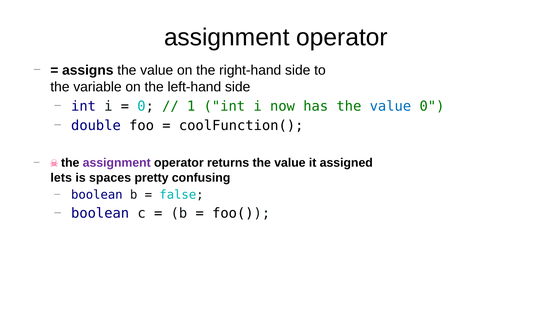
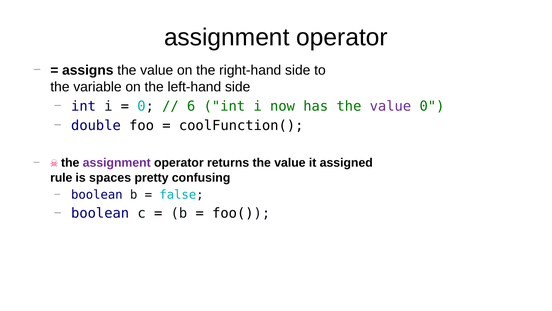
1: 1 -> 6 (191, 106)
value colour: blue -> purple (390, 106)
lets: lets -> rule (61, 177)
